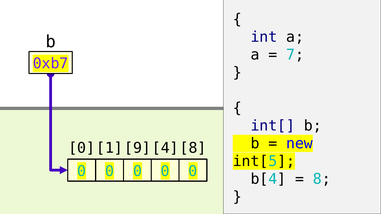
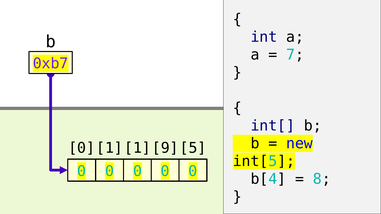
9: 9 -> 1 (137, 148)
4: 4 -> 9 (165, 148)
8: 8 -> 5 (193, 148)
